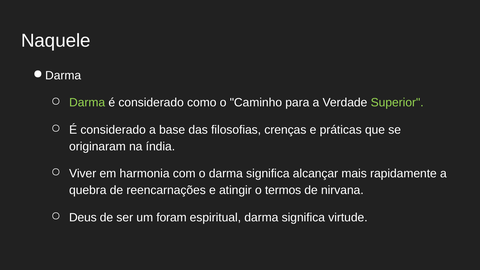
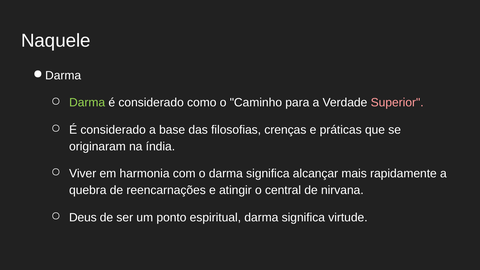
Superior colour: light green -> pink (397, 103)
termos: termos -> central (283, 190)
foram: foram -> ponto (171, 217)
